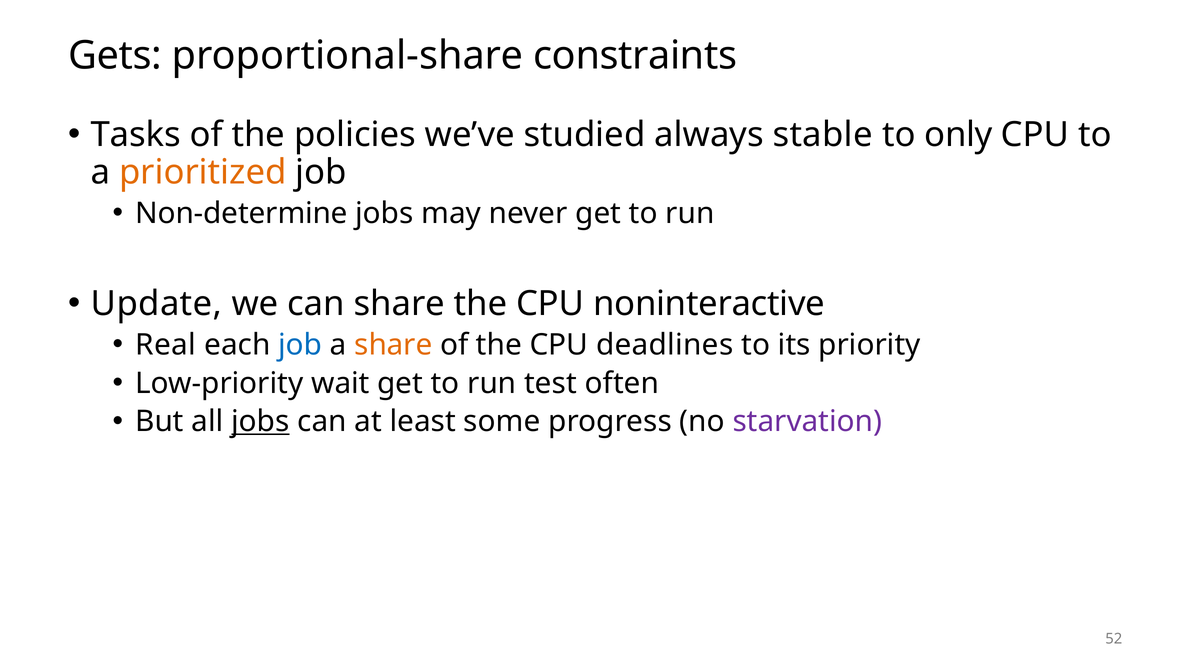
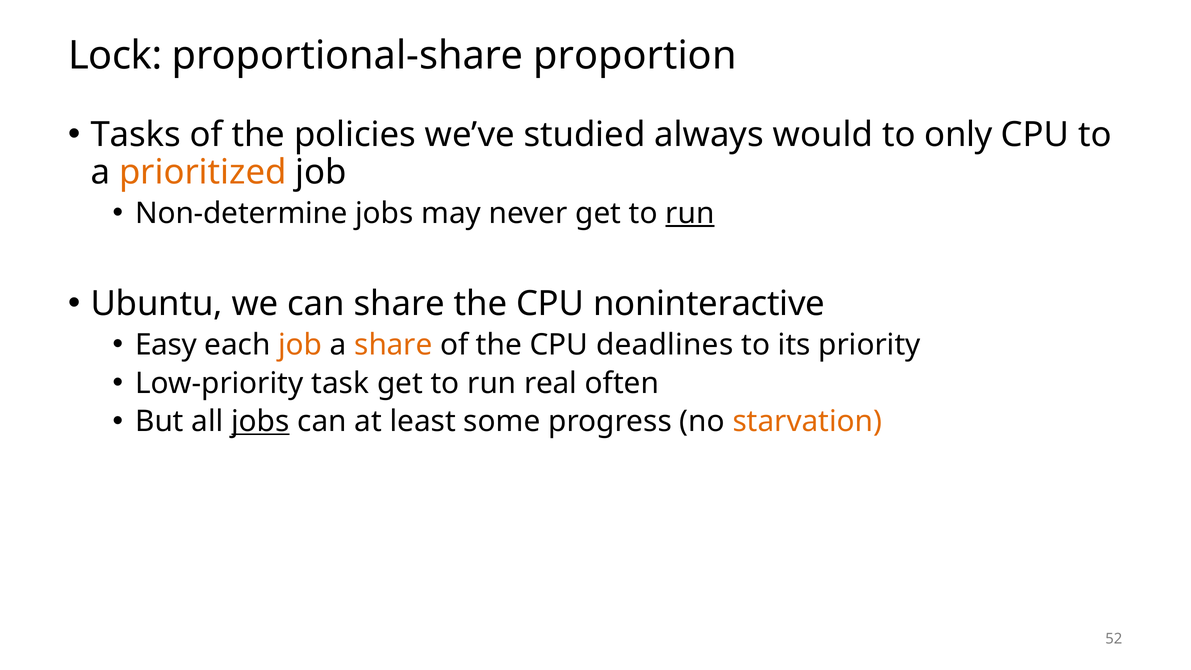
Gets: Gets -> Lock (115, 56)
constraints: constraints -> proportion (635, 56)
stable: stable -> would (823, 135)
run underline: none -> present (690, 213)
Update: Update -> Ubuntu (157, 304)
Real: Real -> Easy (166, 345)
job colour: blue -> orange (300, 345)
wait: wait -> task (340, 383)
test: test -> real (551, 383)
starvation colour: purple -> orange (807, 421)
